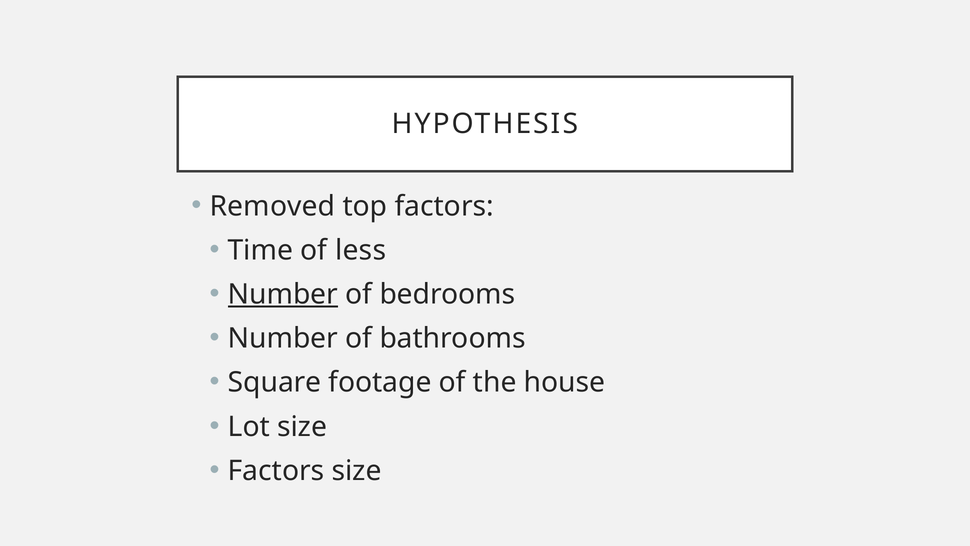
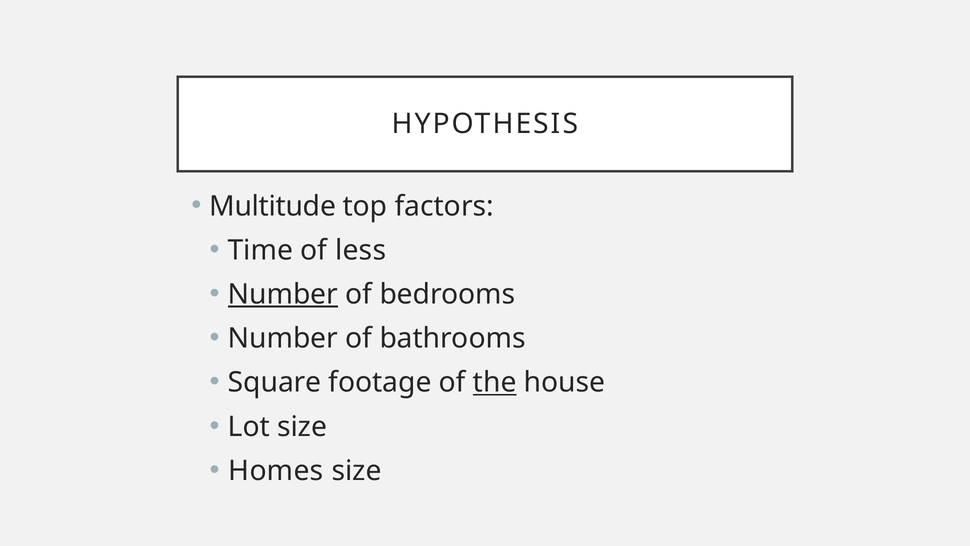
Removed: Removed -> Multitude (273, 206)
the underline: none -> present (495, 382)
Factors: Factors -> Homes (276, 470)
